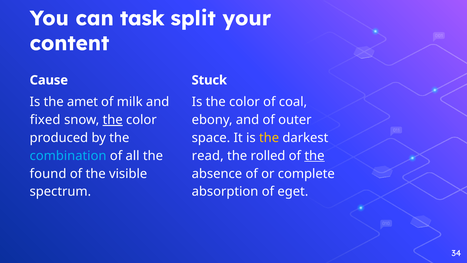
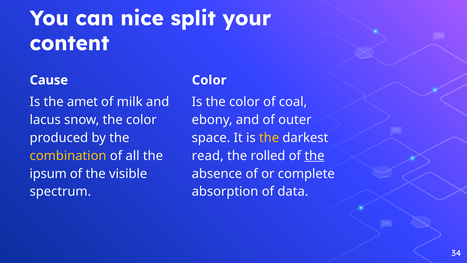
task: task -> nice (142, 18)
Stuck: Stuck -> Color (209, 80)
fixed: fixed -> lacus (45, 120)
the underline: present -> none (113, 120)
combination colour: light blue -> yellow (68, 156)
found: found -> ipsum (48, 174)
eget: eget -> data (293, 191)
